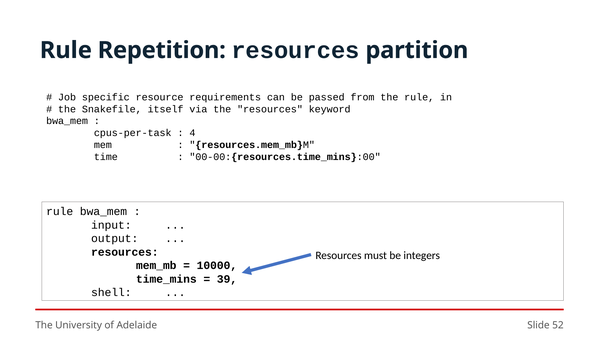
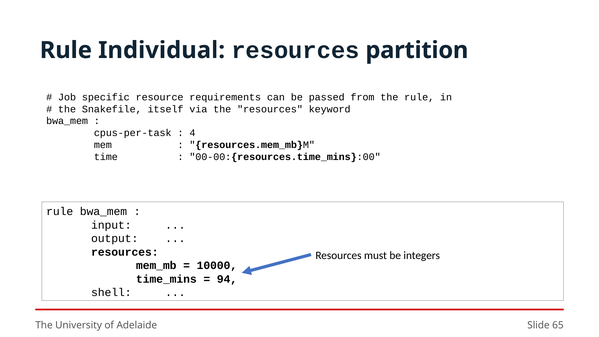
Repetition: Repetition -> Individual (162, 50)
39: 39 -> 94 (227, 279)
52: 52 -> 65 (558, 325)
